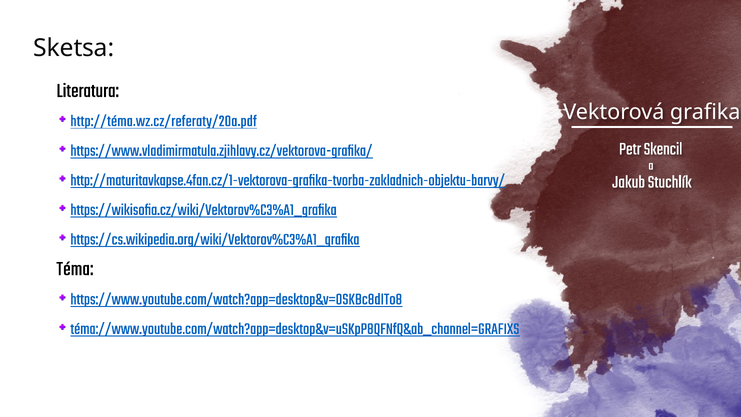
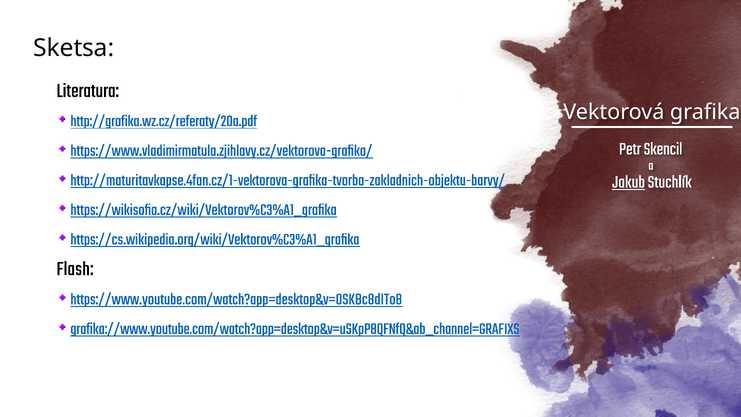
http://téma.wz.cz/referaty/20a.pdf: http://téma.wz.cz/referaty/20a.pdf -> http://grafika.wz.cz/referaty/20a.pdf (164, 121)
Jakub underline: none -> present (629, 181)
Téma: Téma -> Flash (75, 268)
téma://www.youtube.com/watch?app=desktop&v=uSKpP8QFNfQ&ab_channel=GRAFIXS: téma://www.youtube.com/watch?app=desktop&v=uSKpP8QFNfQ&ab_channel=GRAFIXS -> grafika://www.youtube.com/watch?app=desktop&v=uSKpP8QFNfQ&ab_channel=GRAFIXS (295, 328)
